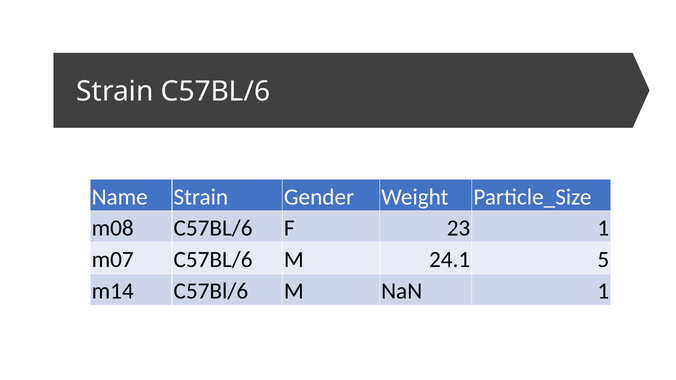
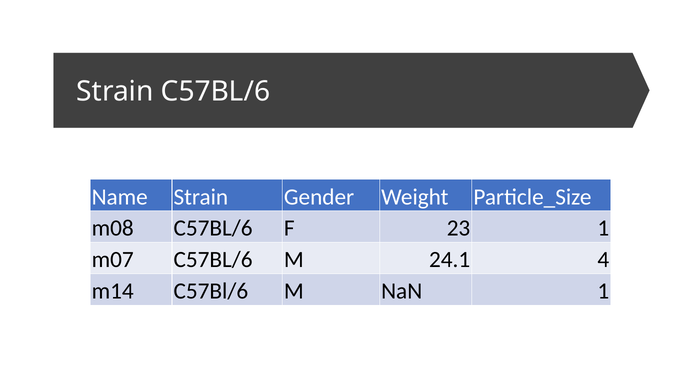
5: 5 -> 4 (603, 260)
